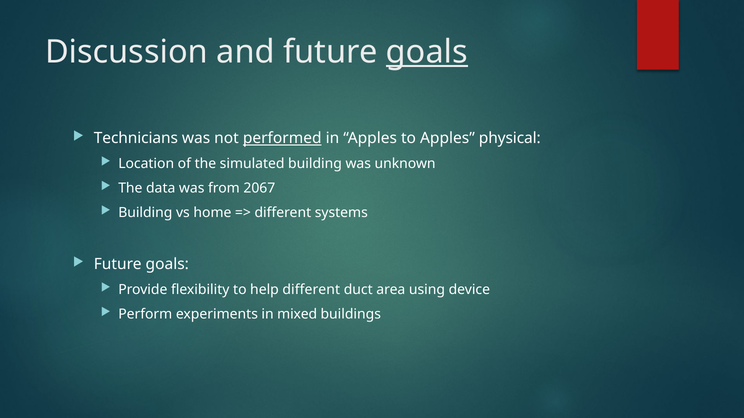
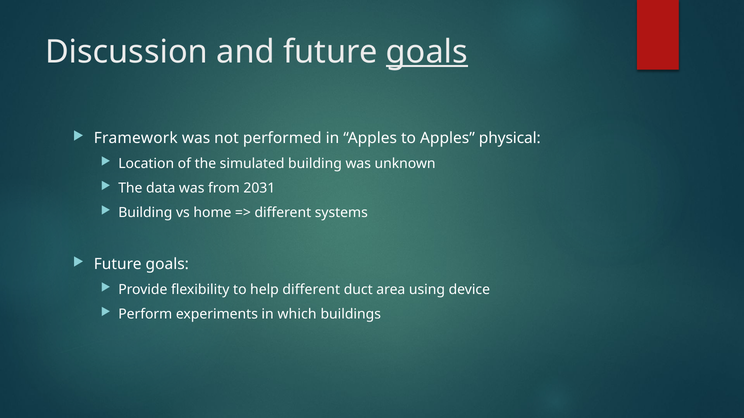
Technicians: Technicians -> Framework (136, 138)
performed underline: present -> none (282, 138)
2067: 2067 -> 2031 (259, 188)
mixed: mixed -> which (297, 314)
